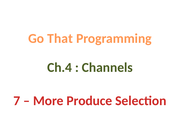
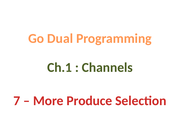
That: That -> Dual (60, 39)
Ch.4: Ch.4 -> Ch.1 (60, 67)
